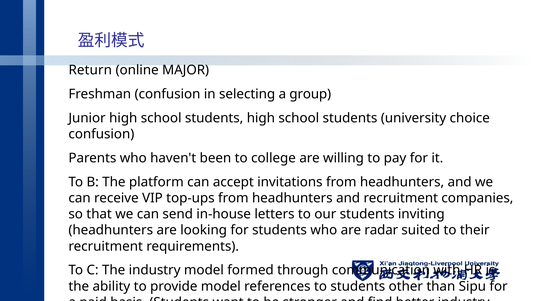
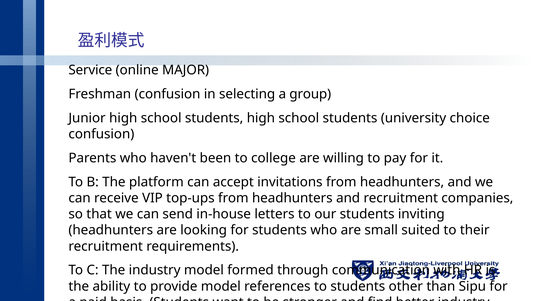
Return: Return -> Service (90, 70)
radar: radar -> small (381, 230)
